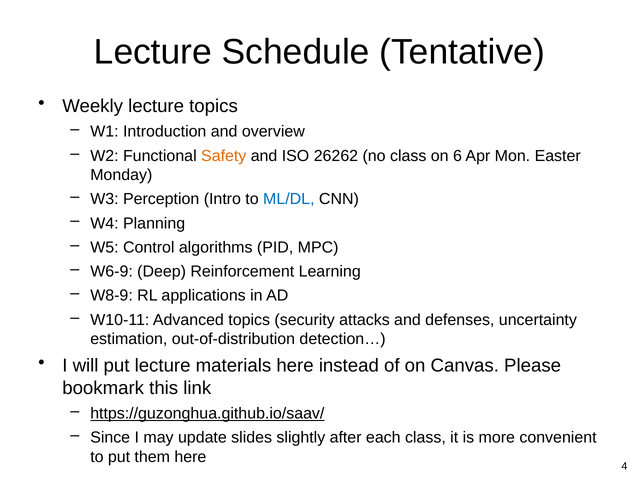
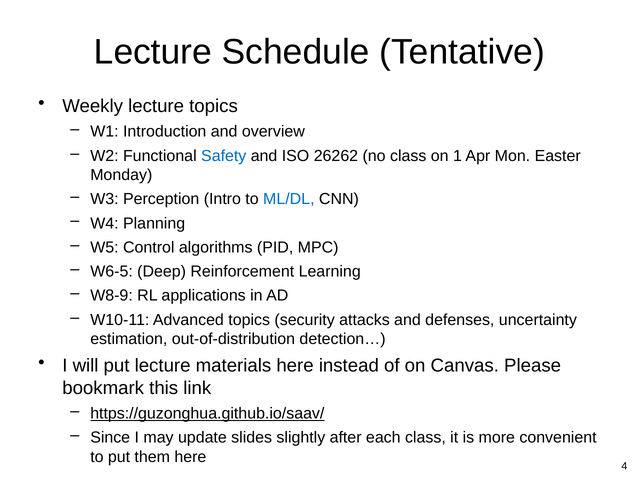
Safety colour: orange -> blue (224, 156)
6: 6 -> 1 (457, 156)
W6-9: W6-9 -> W6-5 (112, 272)
